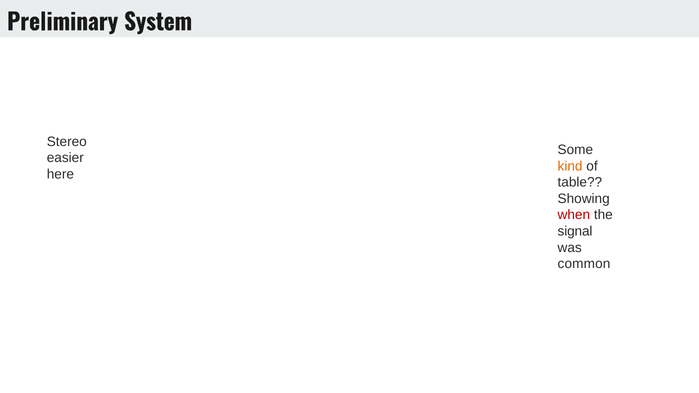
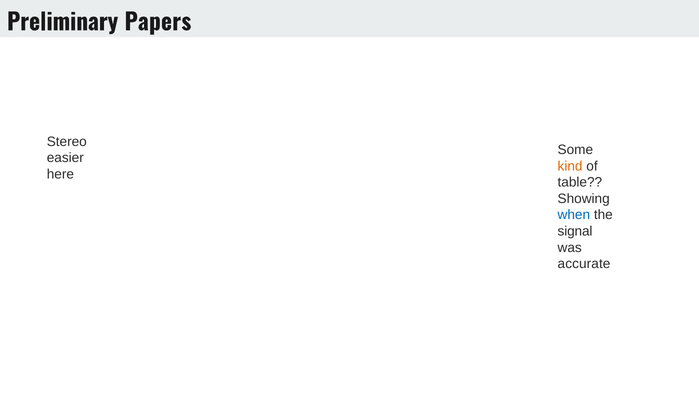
System: System -> Papers (158, 23)
when colour: red -> blue (574, 215)
common: common -> accurate (584, 264)
